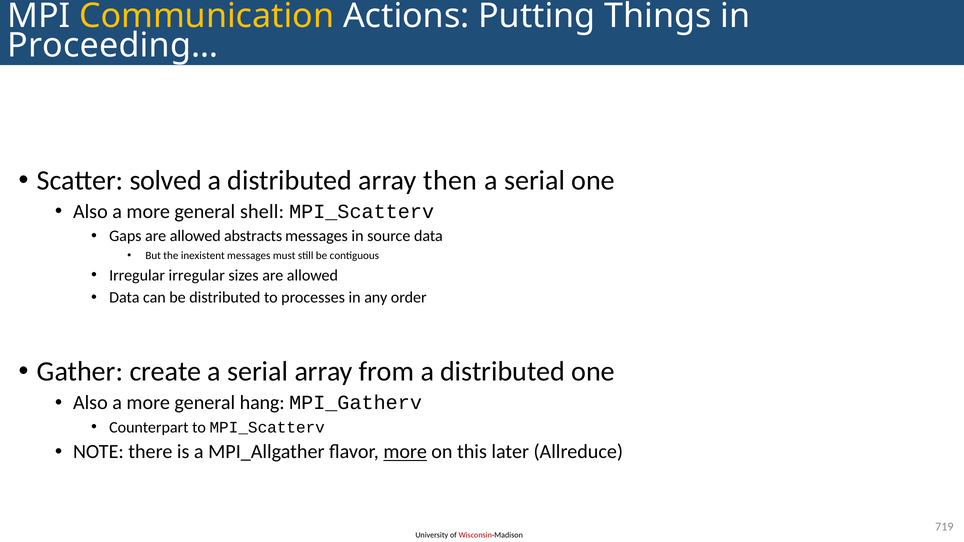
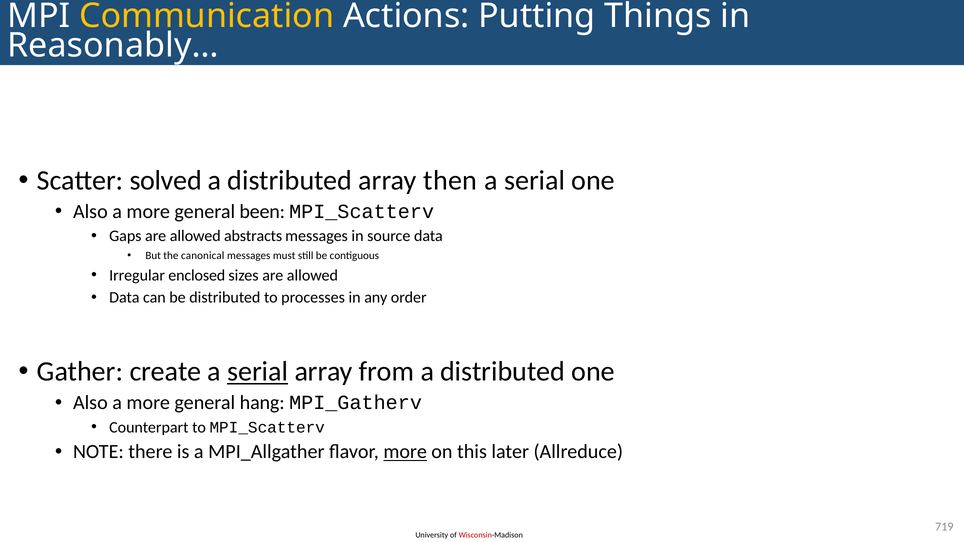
Proceeding…: Proceeding… -> Reasonably… (113, 45)
shell: shell -> been (262, 212)
inexistent: inexistent -> canonical (203, 256)
Irregular irregular: irregular -> enclosed (197, 275)
serial underline: none -> present (258, 372)
